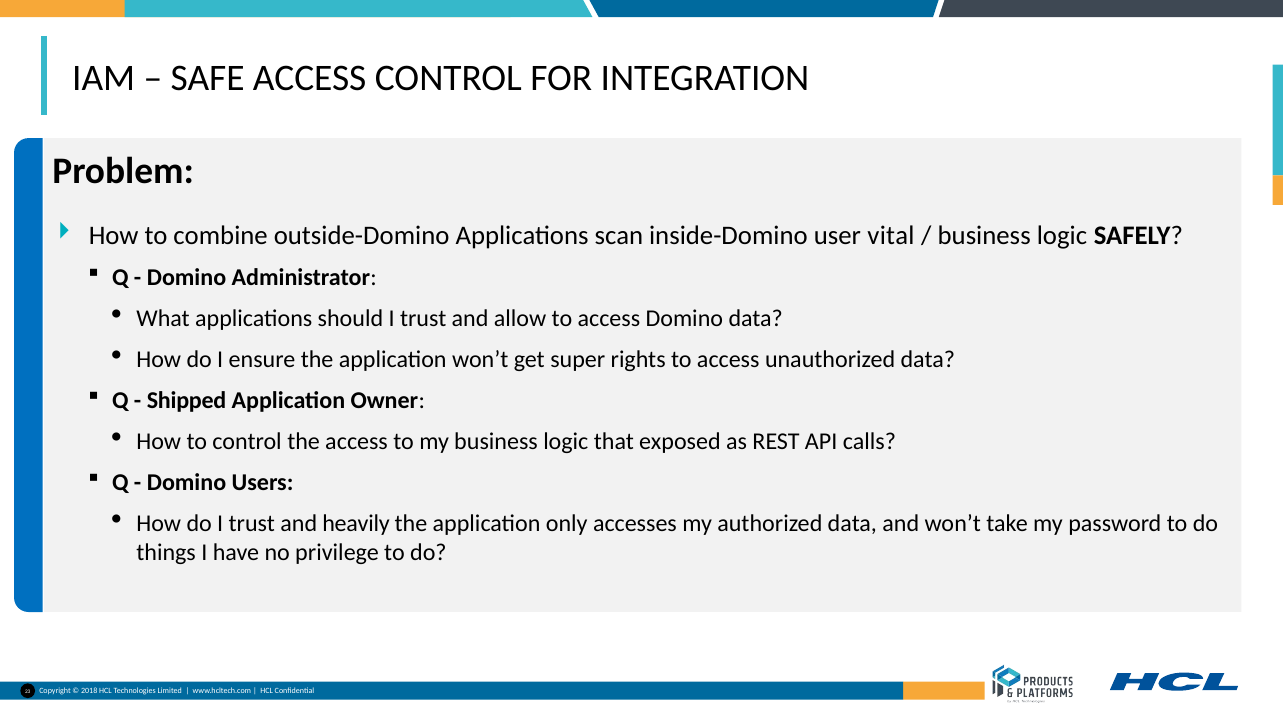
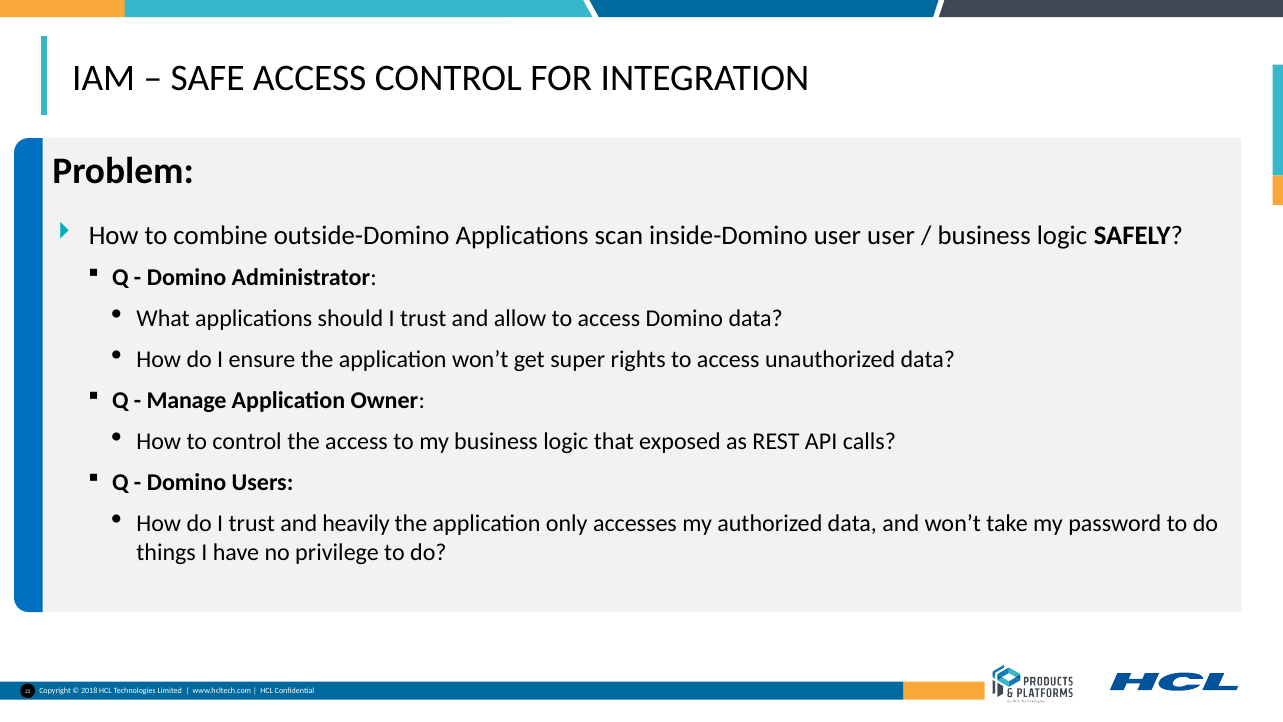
user vital: vital -> user (891, 236)
Shipped: Shipped -> Manage (187, 401)
